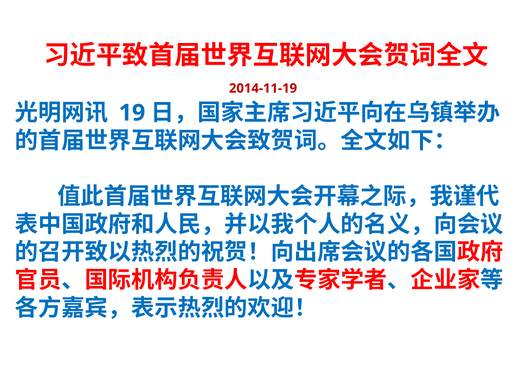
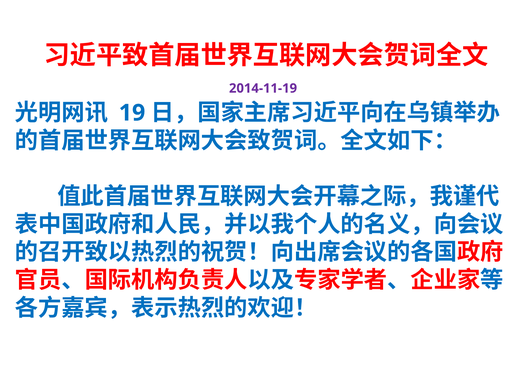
2014-11-19 colour: red -> purple (263, 88)
